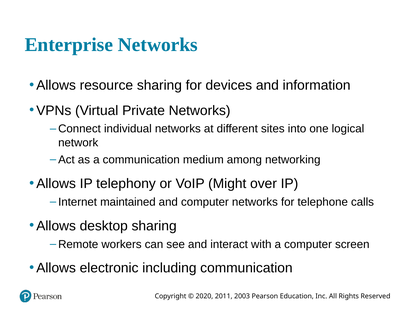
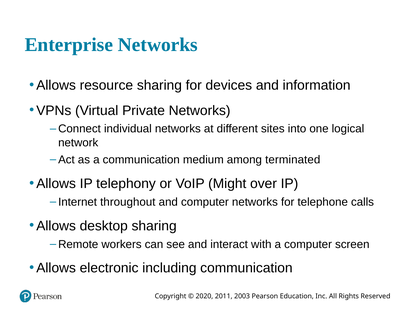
networking: networking -> terminated (293, 160)
maintained: maintained -> throughout (128, 202)
